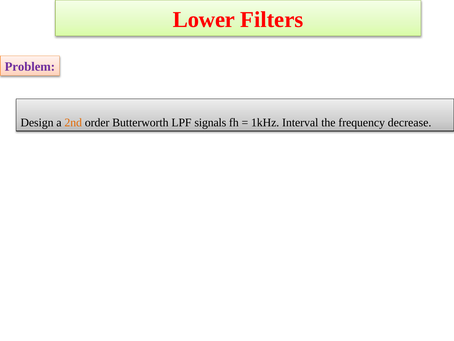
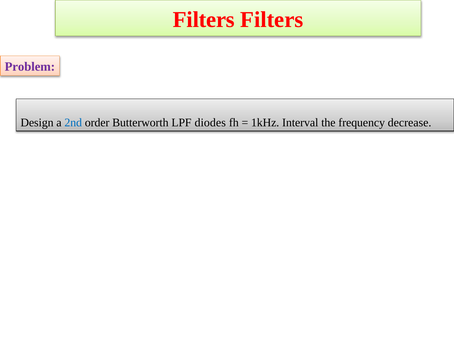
Lower: Lower -> Filters (204, 20)
2nd colour: orange -> blue (73, 122)
signals: signals -> diodes (210, 122)
